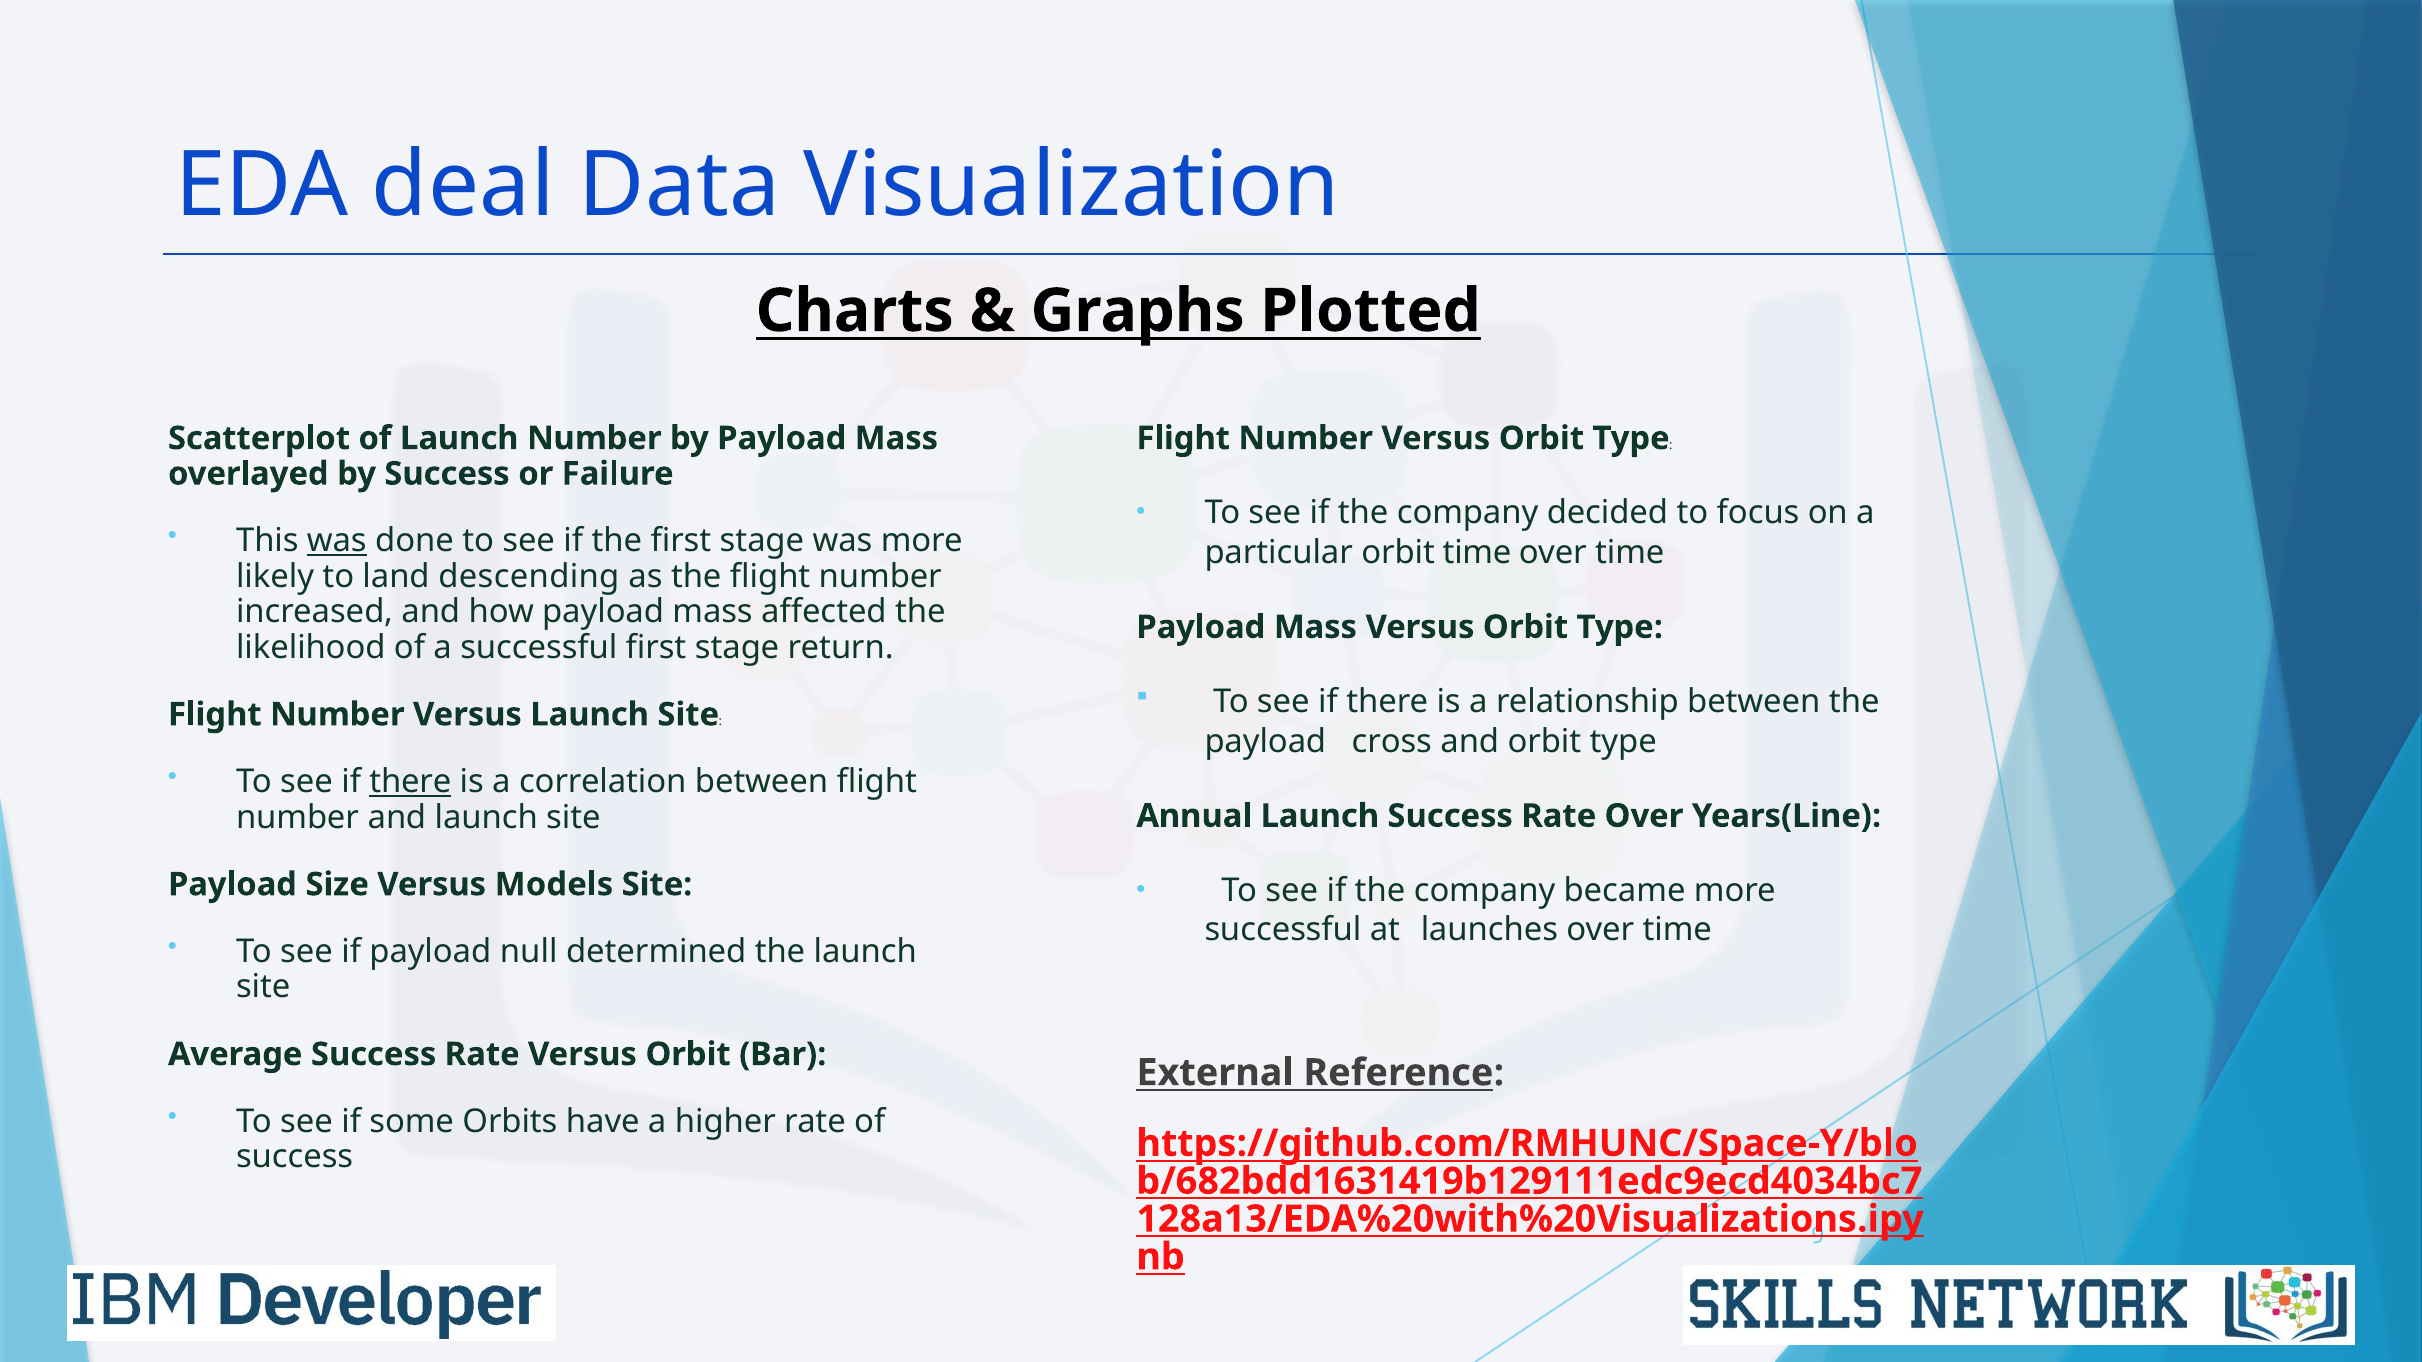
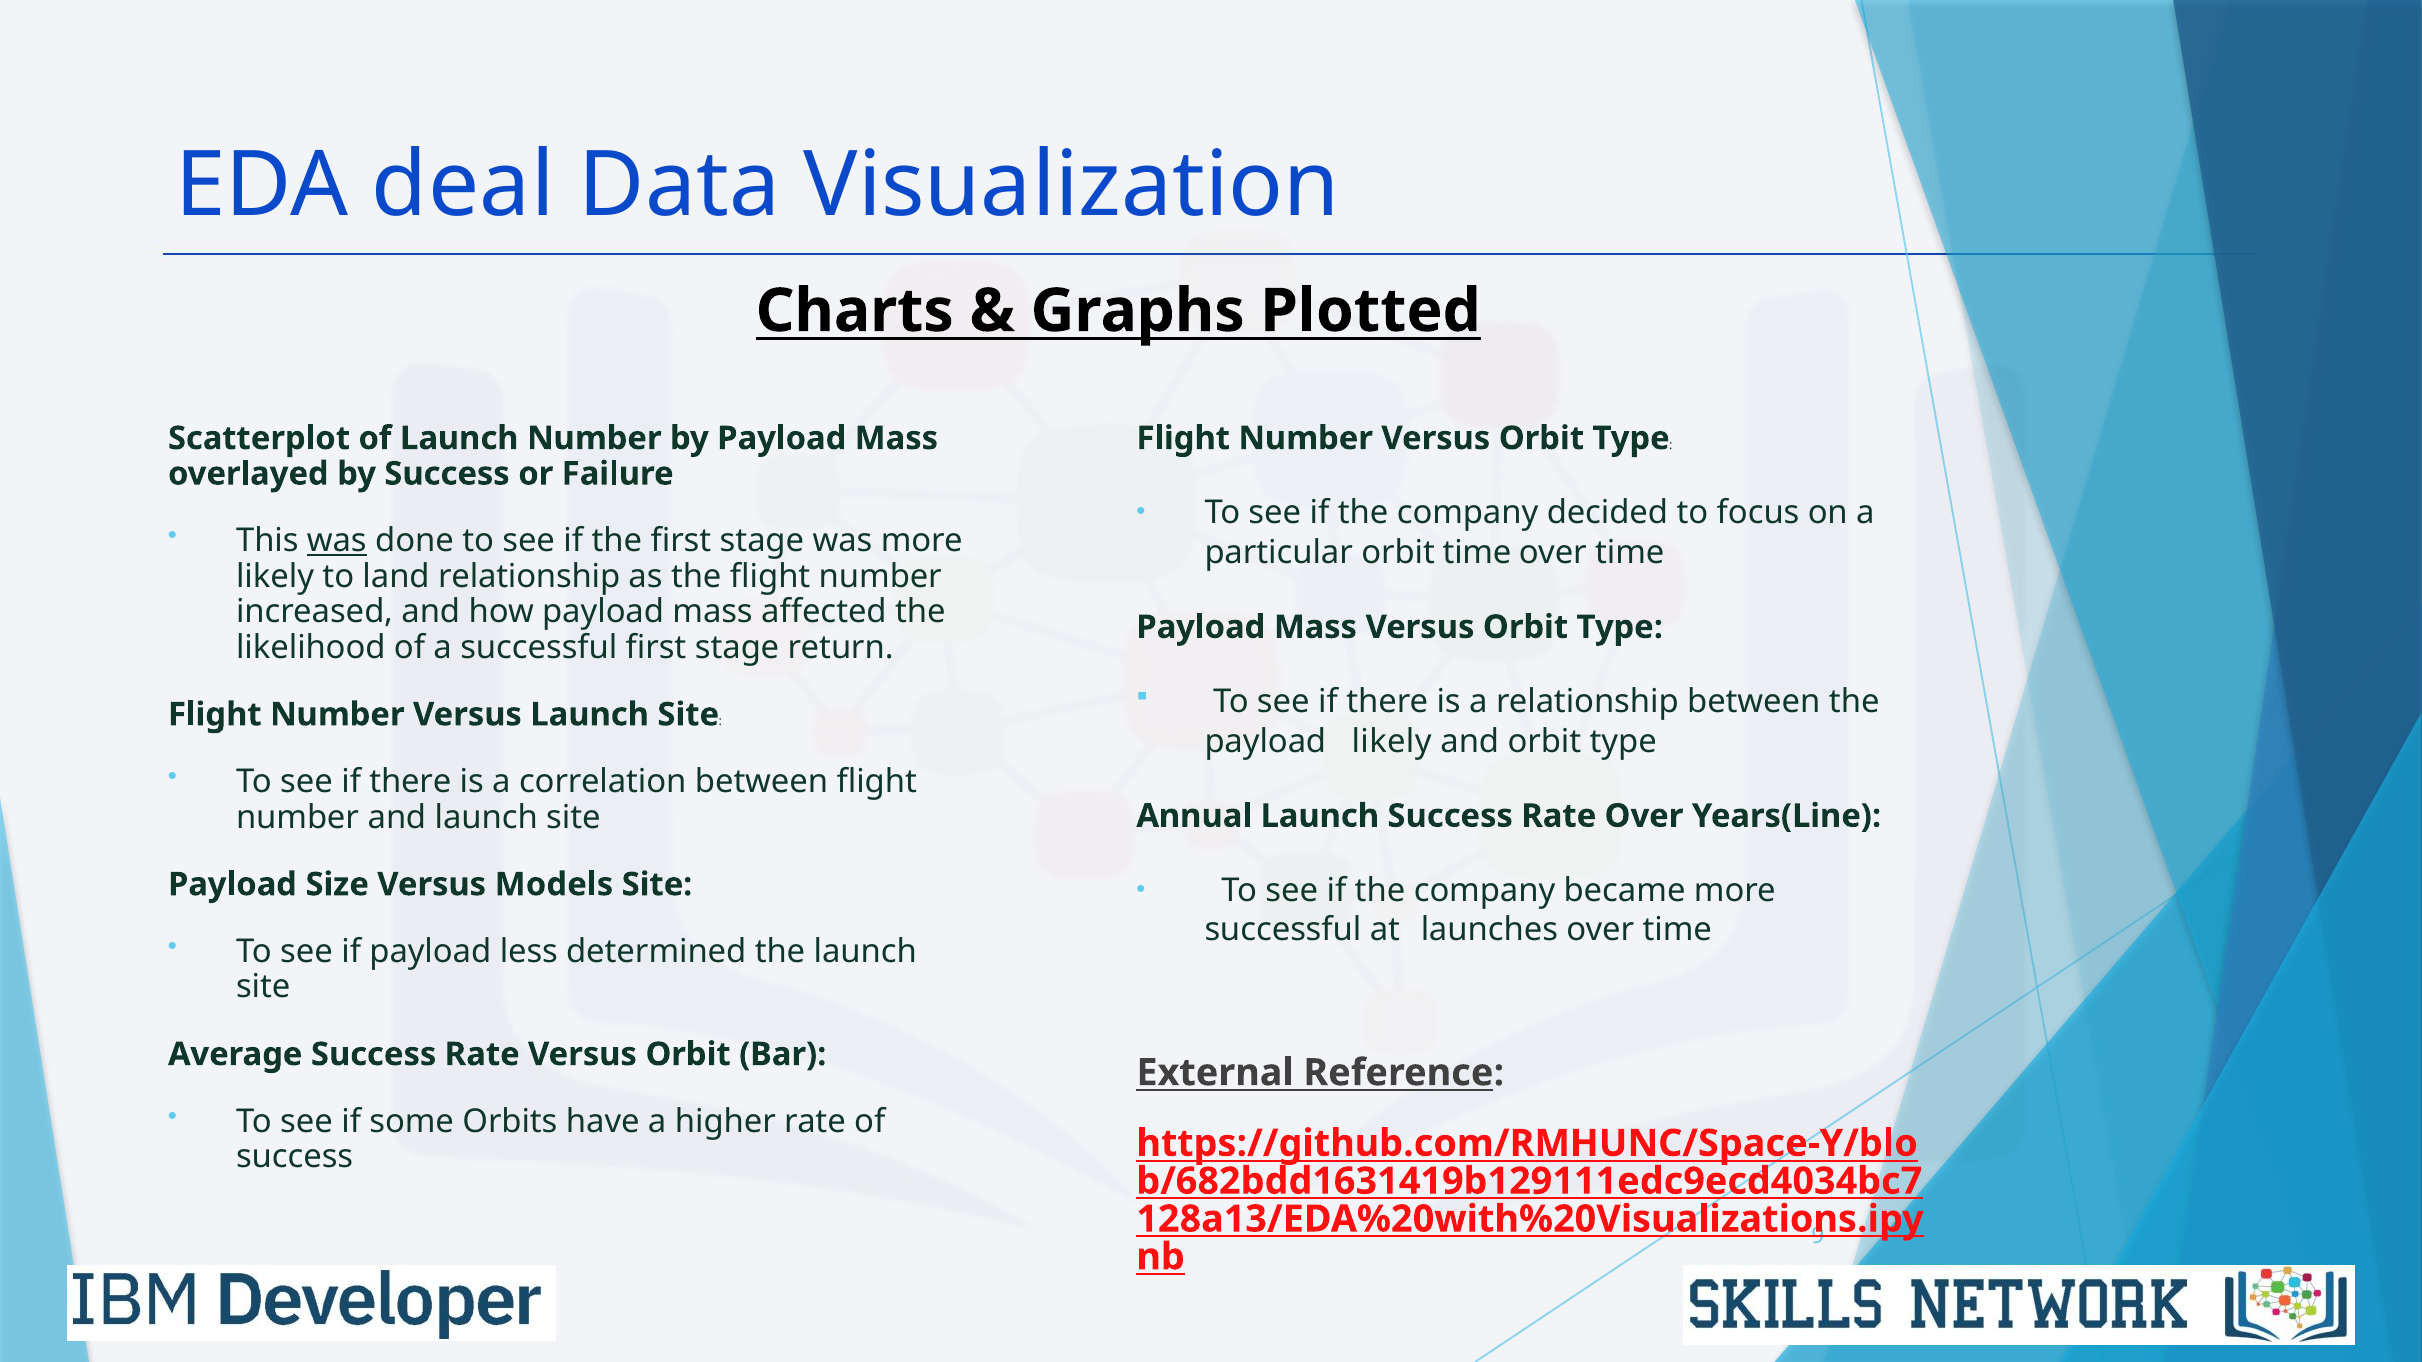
land descending: descending -> relationship (529, 577)
payload cross: cross -> likely (1392, 741)
there underline: present -> none (410, 782)
null: null -> less (529, 952)
